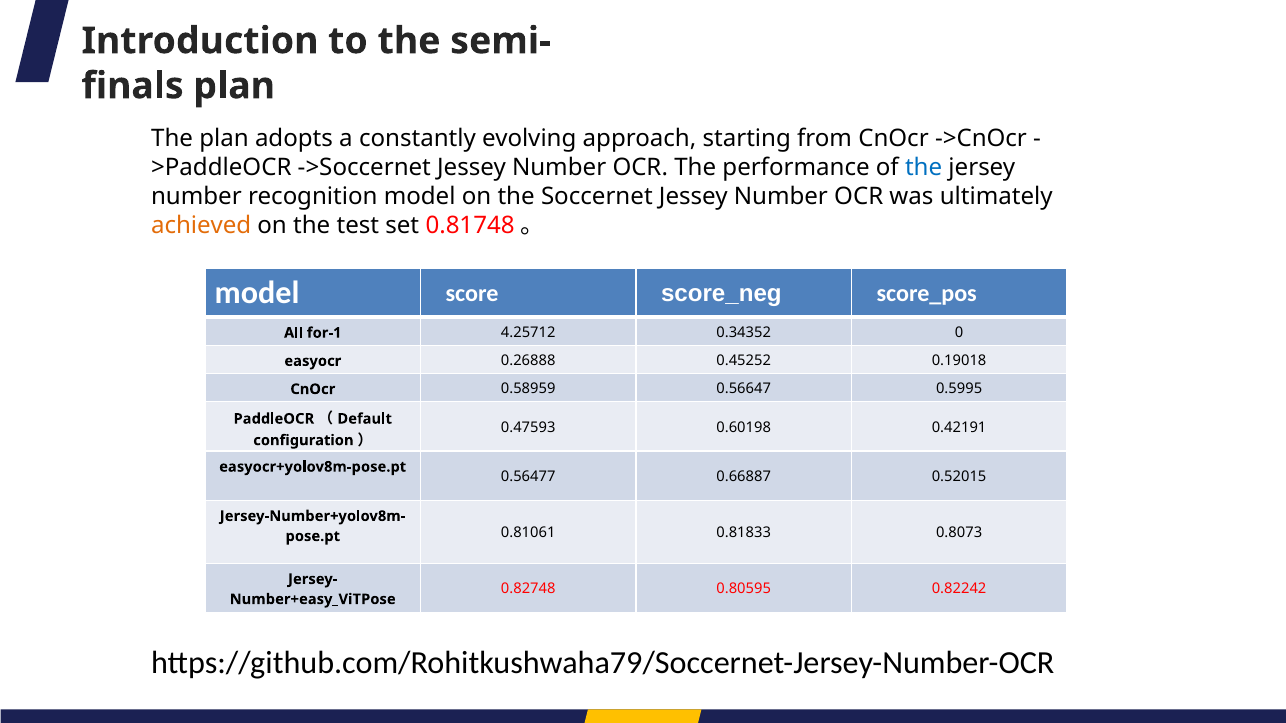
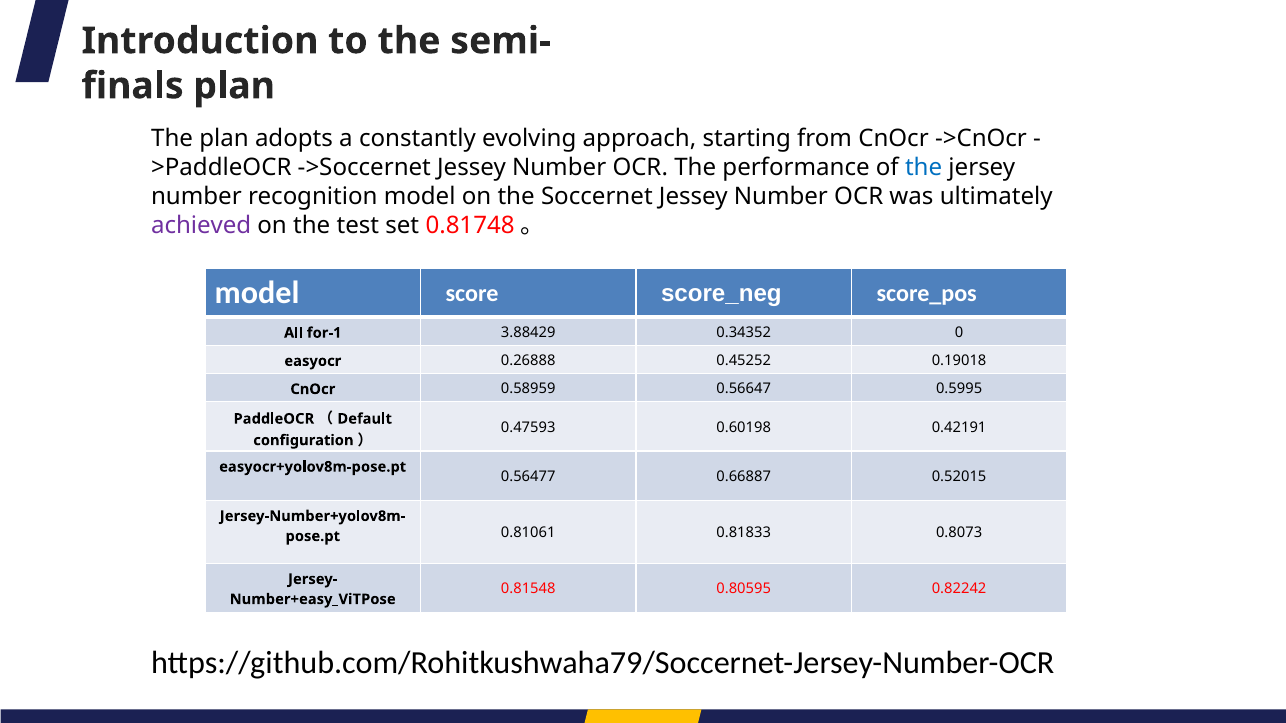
achieved colour: orange -> purple (201, 226)
4.25712: 4.25712 -> 3.88429 (528, 333)
0.82748: 0.82748 -> 0.81548 (528, 589)
